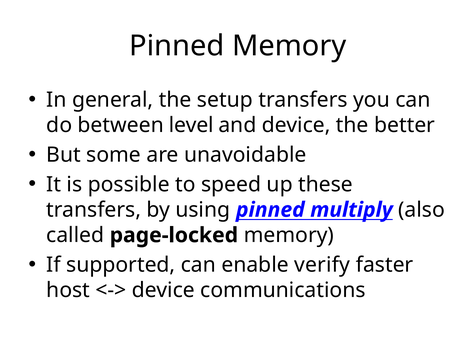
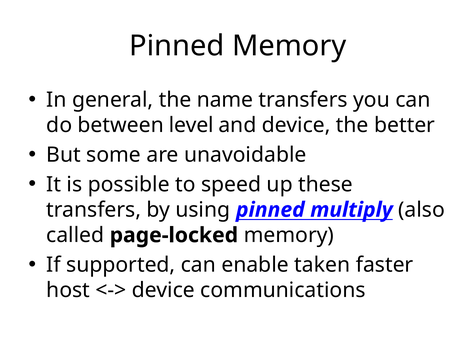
setup: setup -> name (225, 100)
verify: verify -> taken (322, 265)
